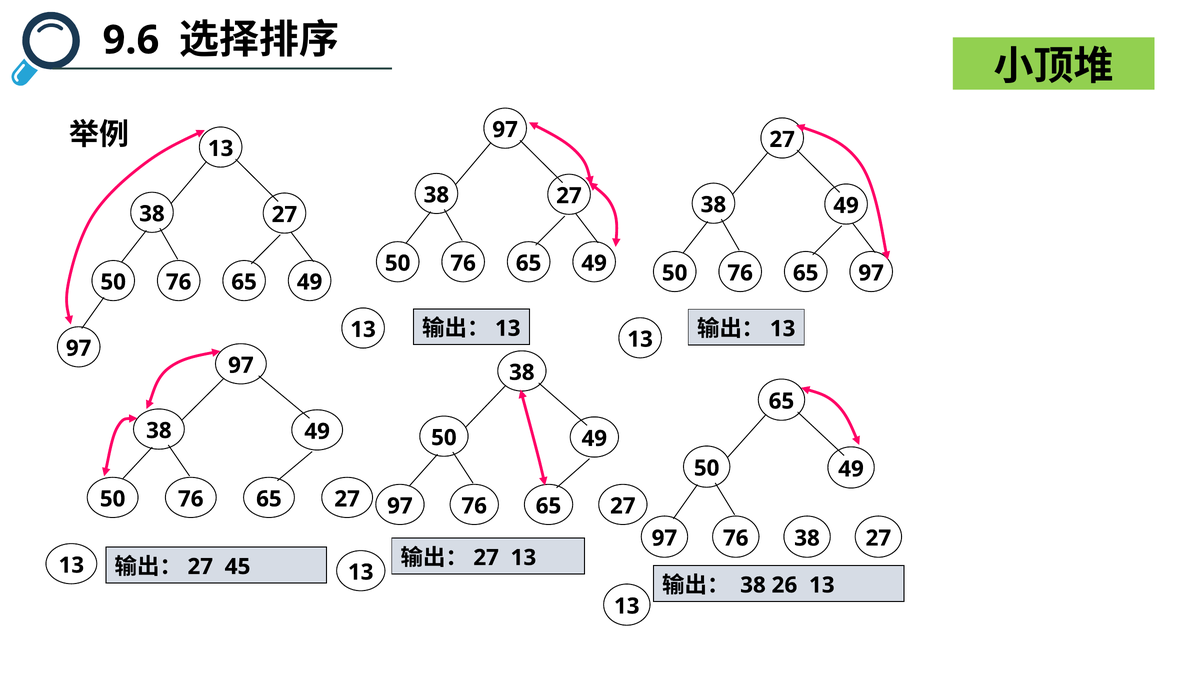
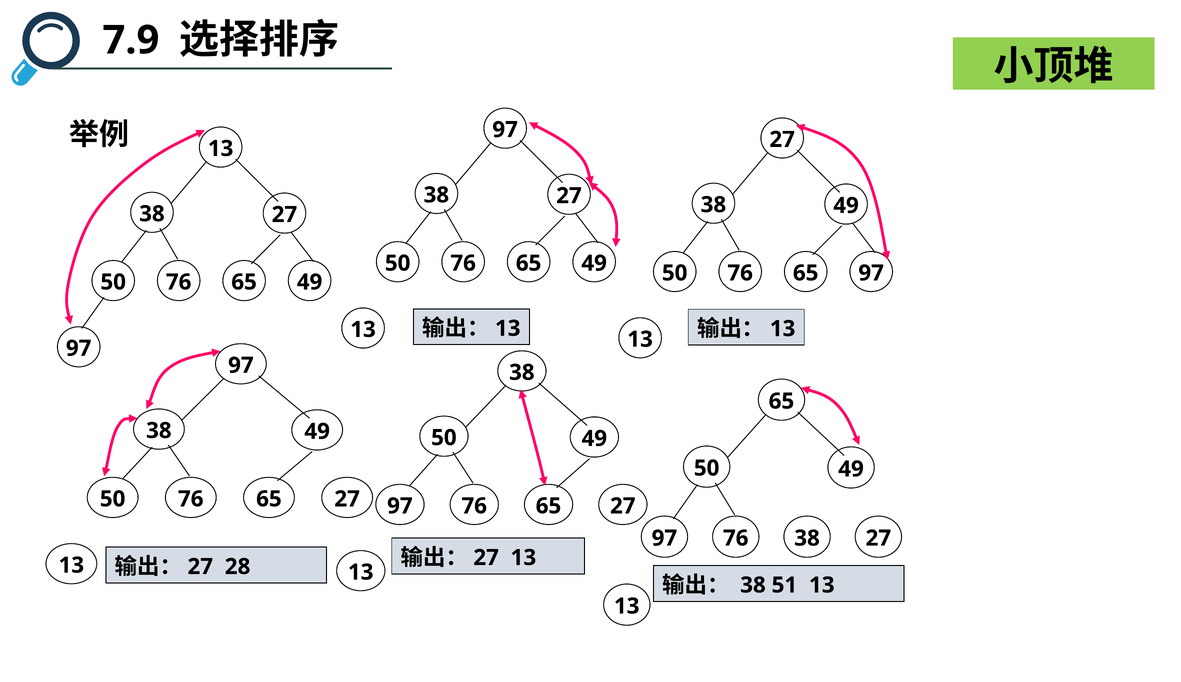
9.6: 9.6 -> 7.9 (131, 40)
45: 45 -> 28 (238, 567)
26: 26 -> 51 (784, 585)
